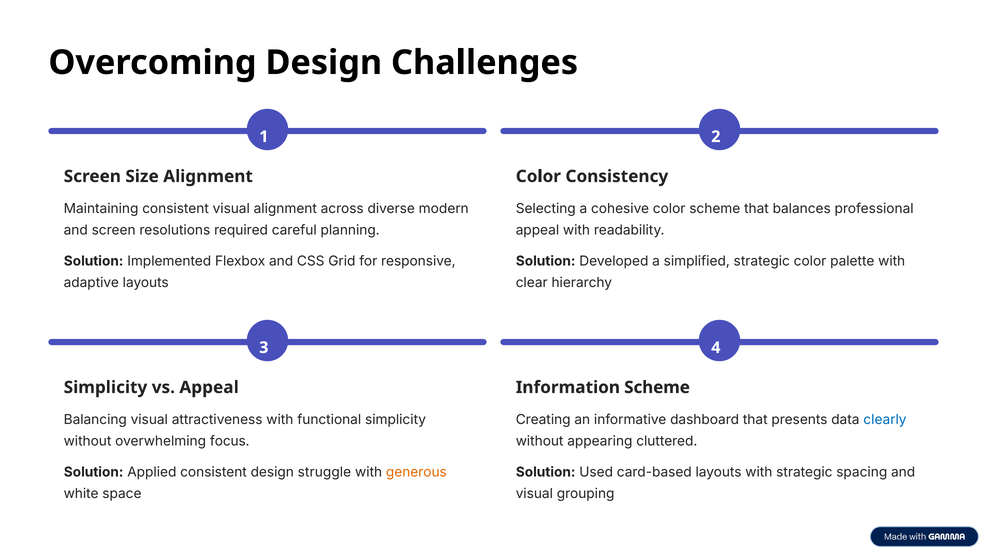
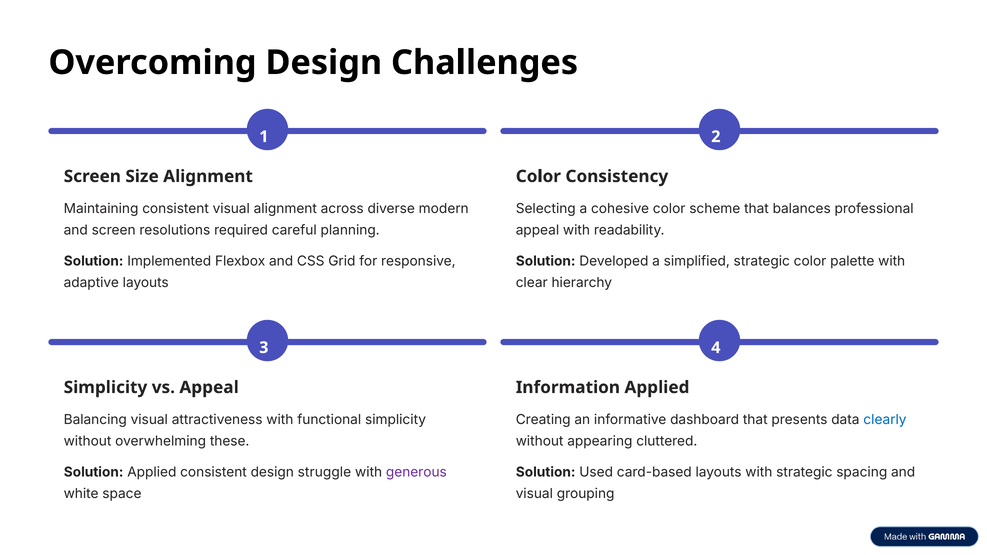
Information Scheme: Scheme -> Applied (657, 388)
focus: focus -> these (230, 442)
generous colour: orange -> purple (416, 472)
